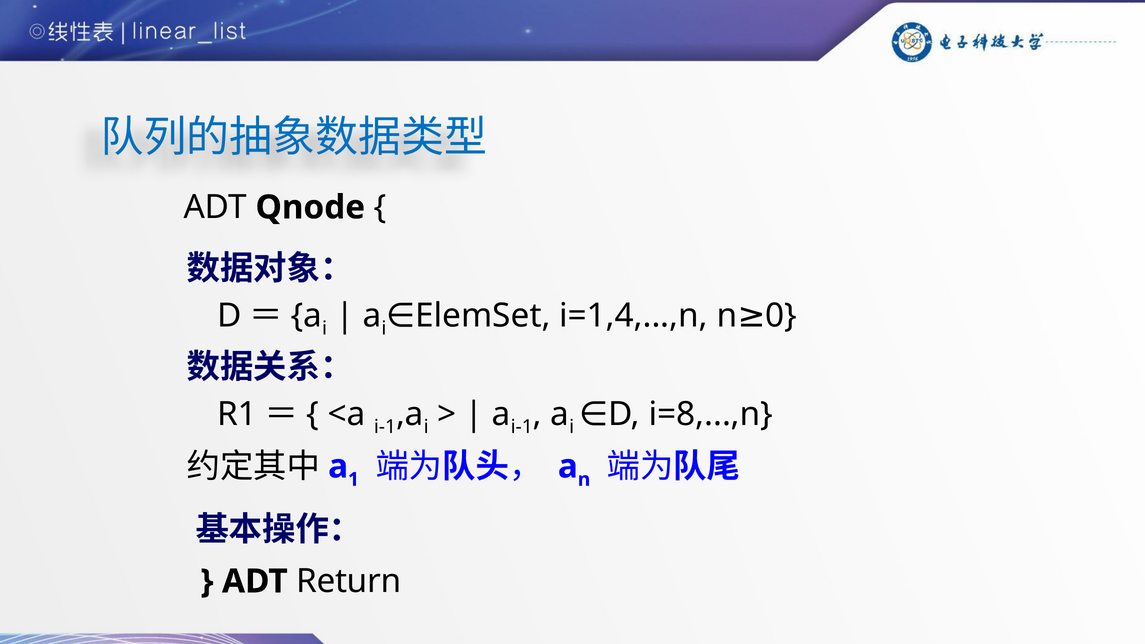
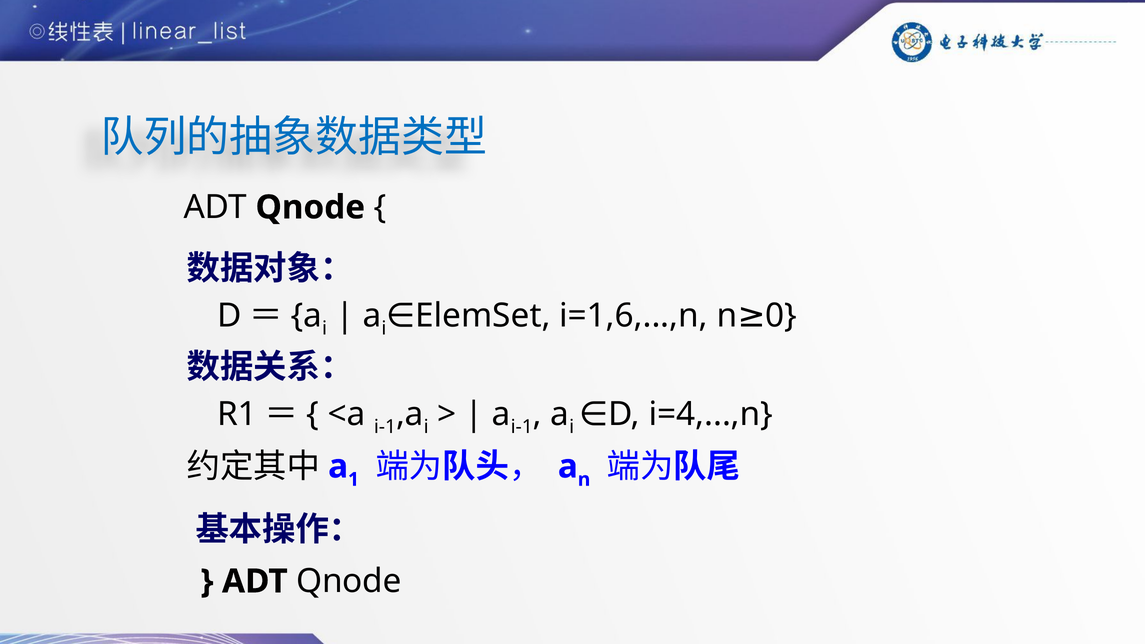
i=1,4,...,n: i=1,4,...,n -> i=1,6,...,n (633, 316)
i=8,...,n: i=8,...,n -> i=4,...,n (711, 414)
Return: Return -> Qnode (349, 581)
